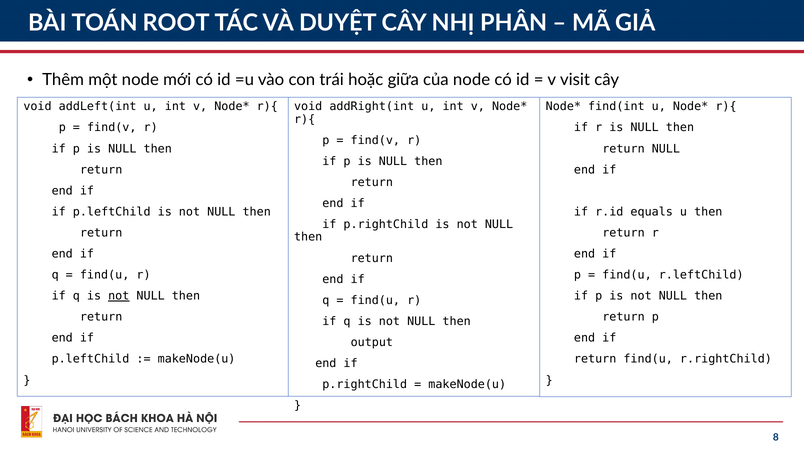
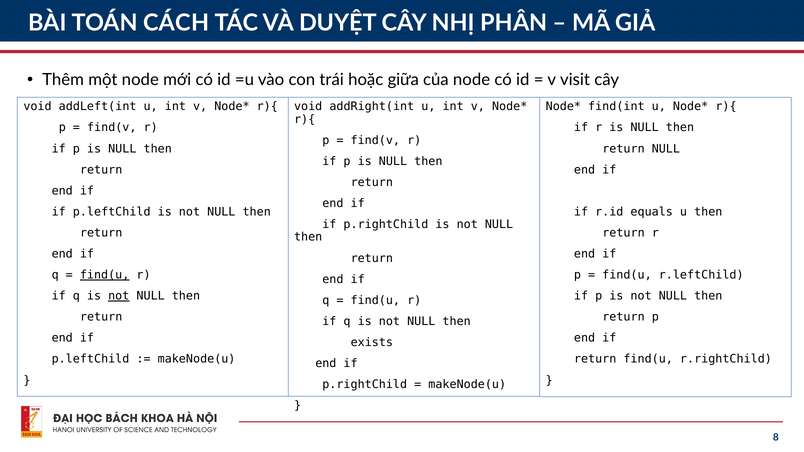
ROOT: ROOT -> CÁCH (176, 23)
find(u underline: none -> present (105, 275)
output: output -> exists (372, 343)
